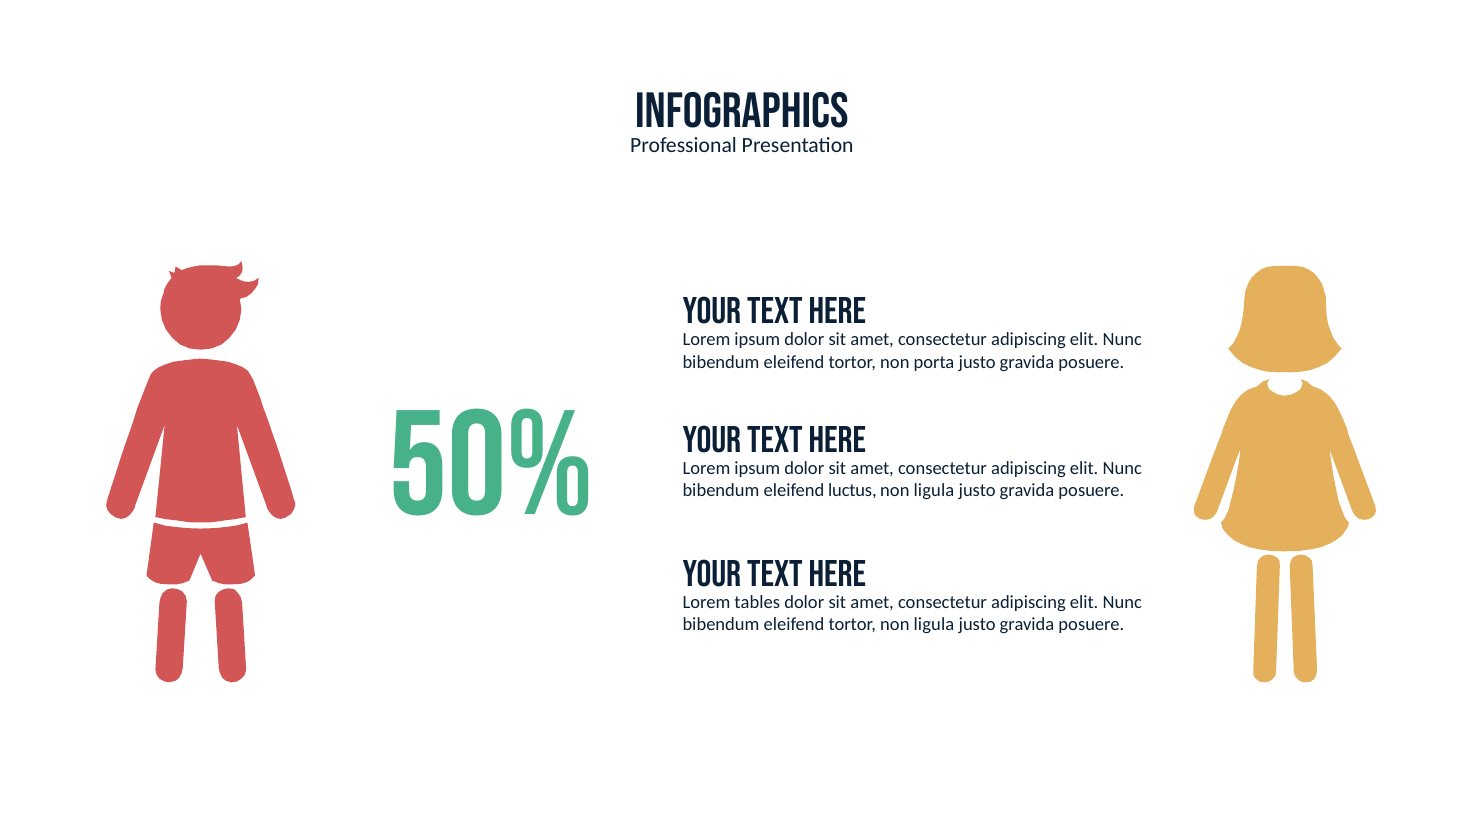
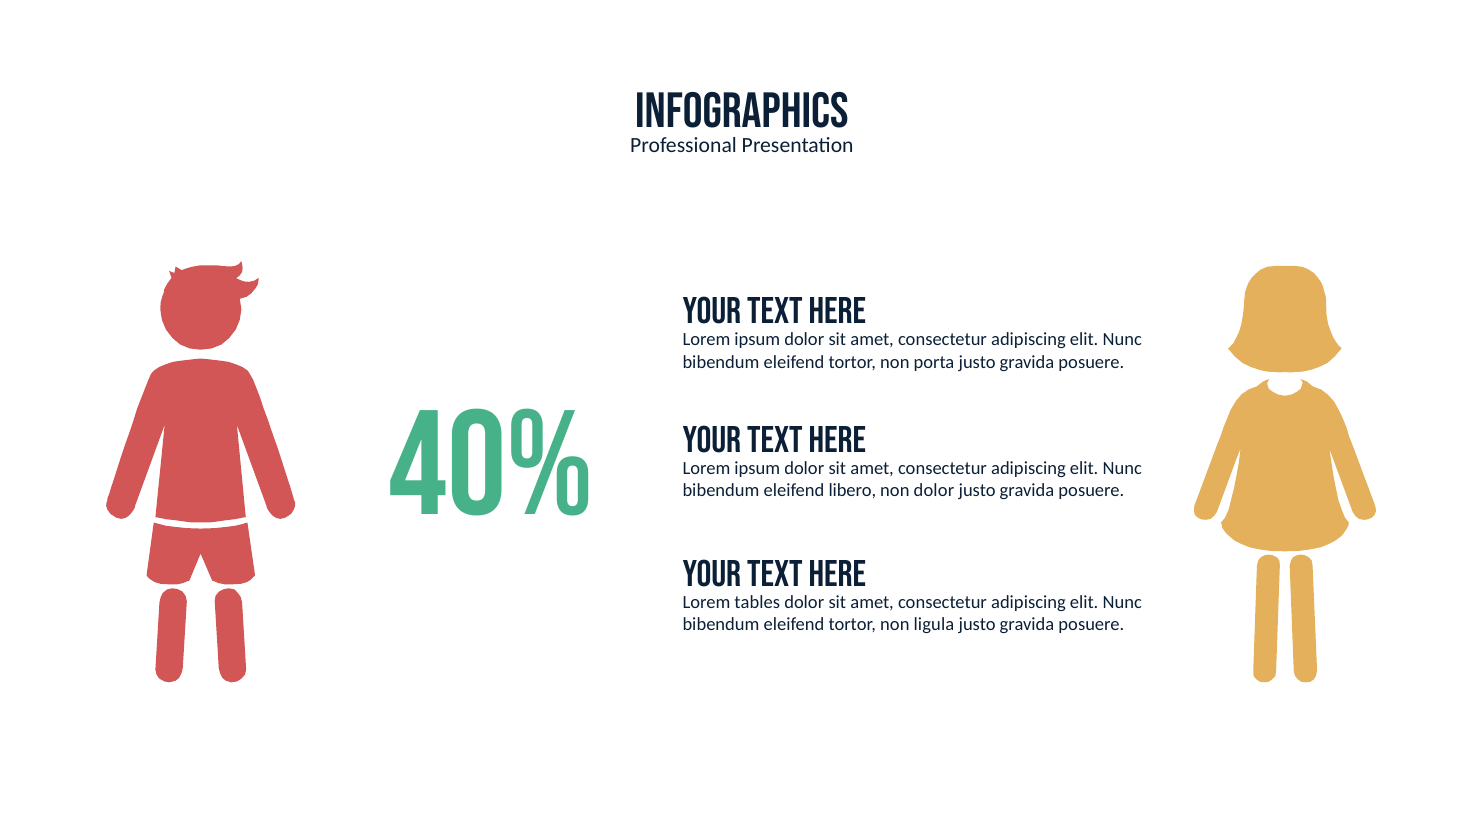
50%: 50% -> 40% (491, 465)
luctus: luctus -> libero (852, 490)
ligula: ligula -> dolor (934, 490)
